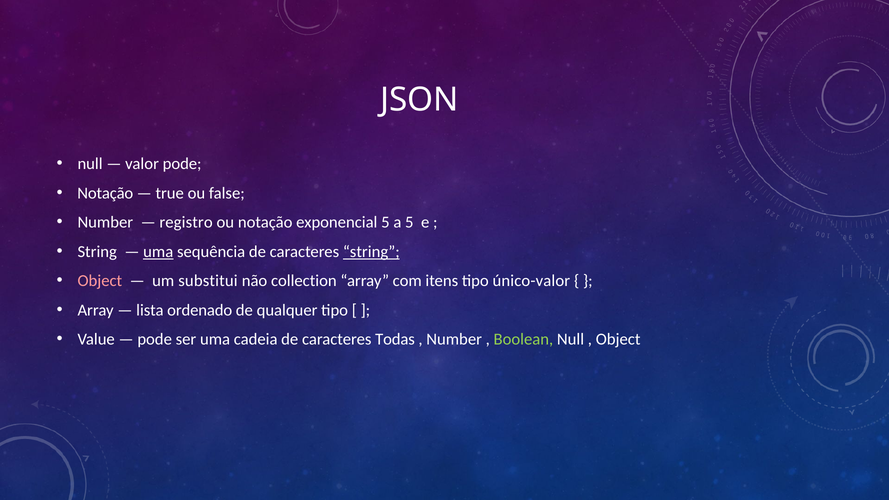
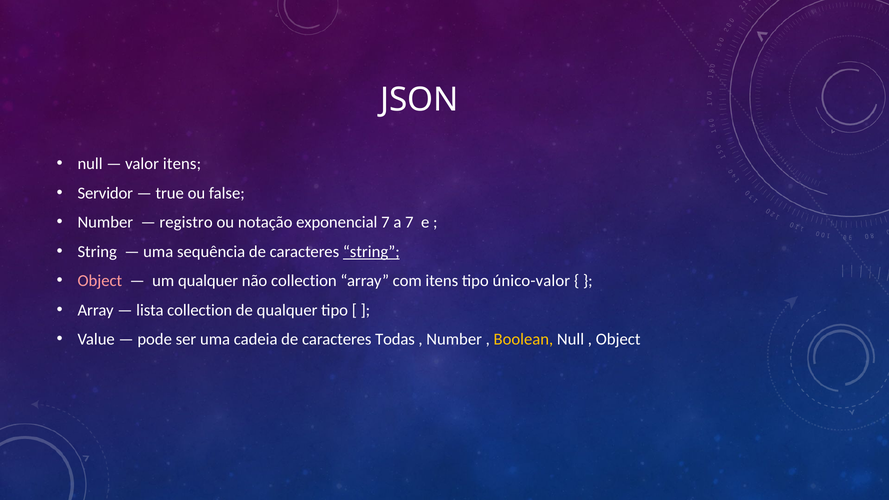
valor pode: pode -> itens (182, 164)
Notação: Notação -> Servidor (105, 193)
exponencial 5: 5 -> 7 (385, 222)
a 5: 5 -> 7 (409, 222)
uma underline: present -> none (158, 252)
um substitui: substitui -> qualquer (208, 281)
lista ordenado: ordenado -> collection (200, 310)
Boolean colour: light green -> yellow (523, 339)
